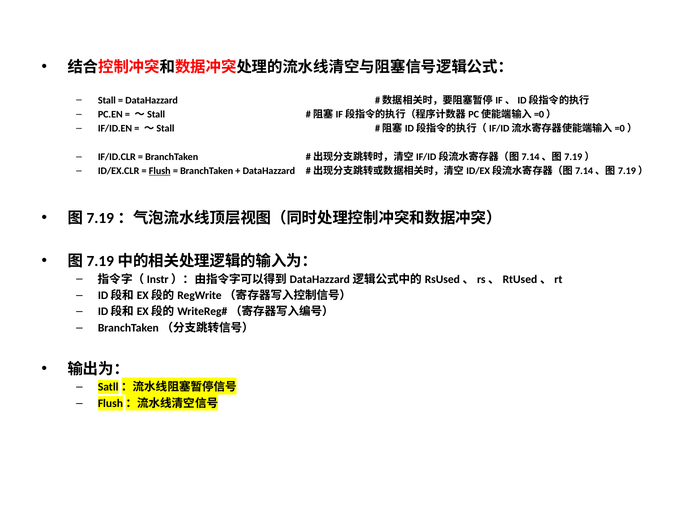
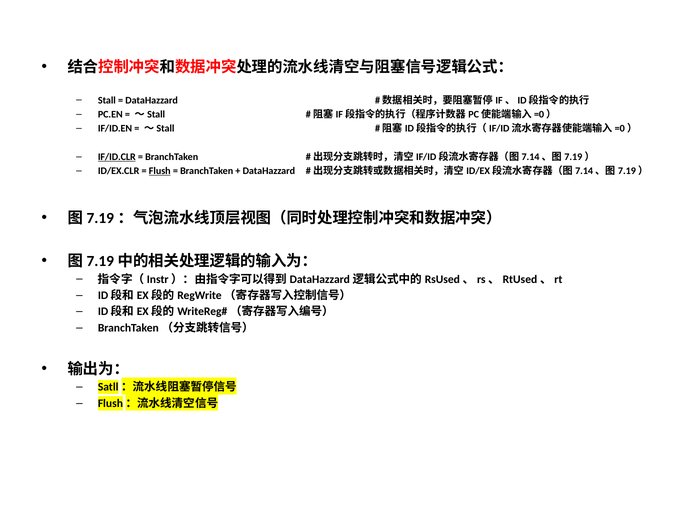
IF/ID.CLR underline: none -> present (117, 157)
